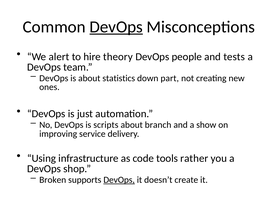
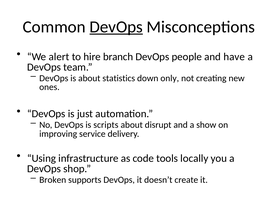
theory: theory -> branch (118, 57)
tests: tests -> have (234, 57)
part: part -> only (170, 78)
branch: branch -> disrupt (158, 125)
rather: rather -> locally (194, 159)
DevOps underline: present -> none (119, 180)
